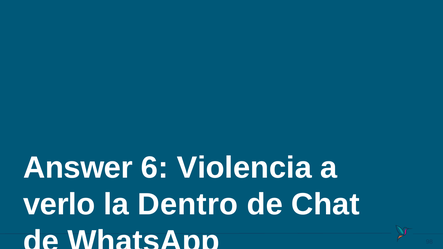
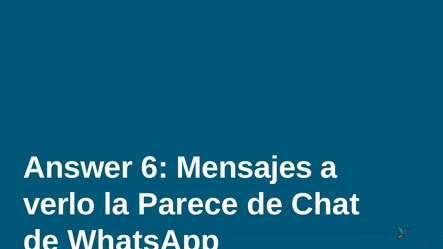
Violencia: Violencia -> Mensajes (244, 168)
Dentro: Dentro -> Parece (188, 205)
